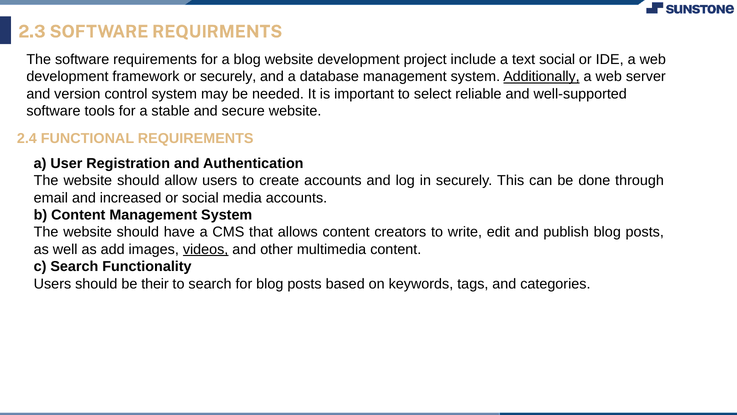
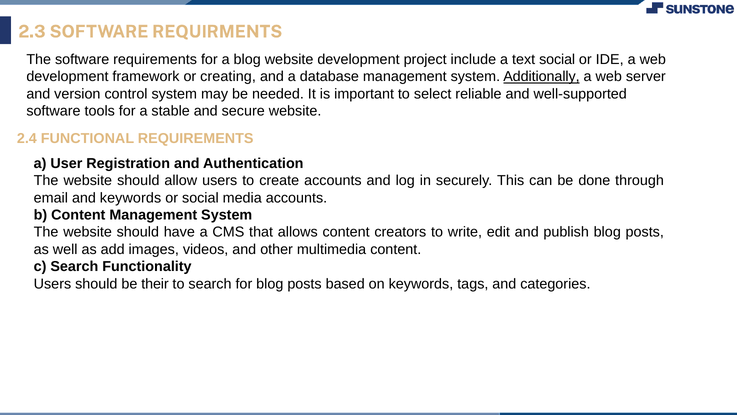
or securely: securely -> creating (228, 77)
and increased: increased -> keywords (131, 198)
videos underline: present -> none (206, 249)
